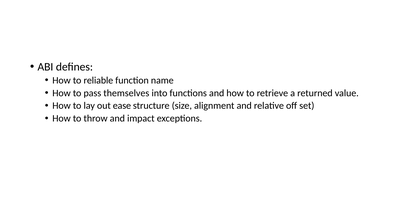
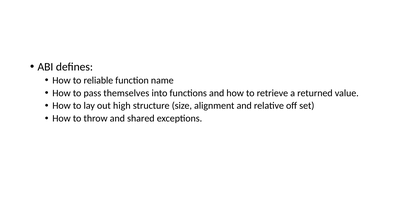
ease: ease -> high (122, 106)
impact: impact -> shared (141, 119)
